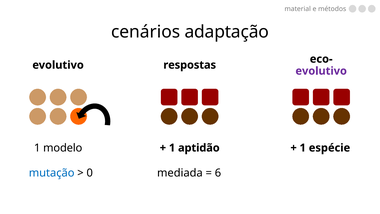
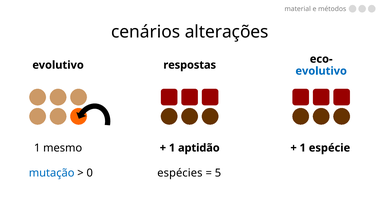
adaptação: adaptação -> alterações (227, 32)
evolutivo colour: purple -> blue (321, 71)
modelo: modelo -> mesmo (63, 148)
mediada: mediada -> espécies (180, 173)
6: 6 -> 5 (218, 173)
